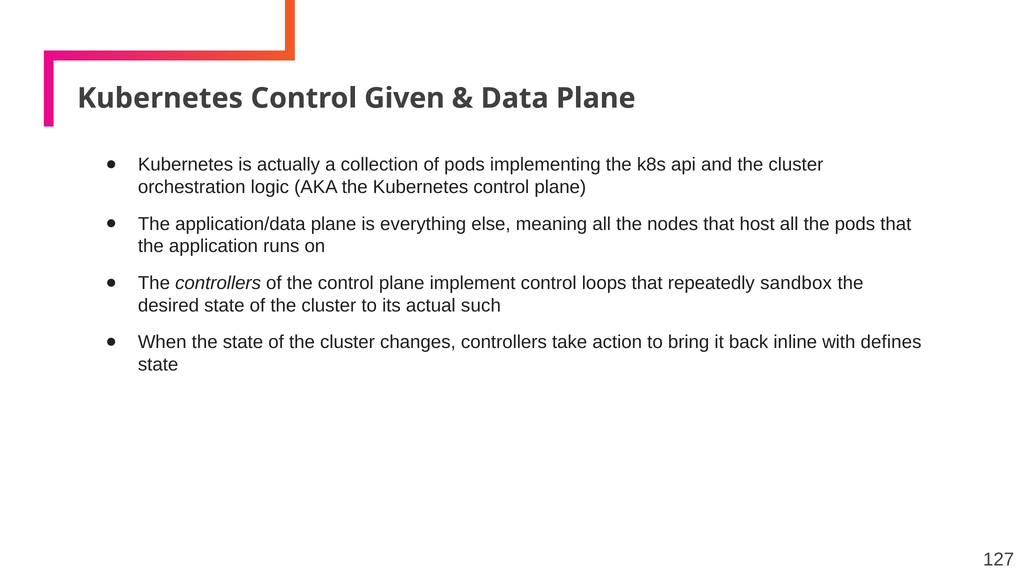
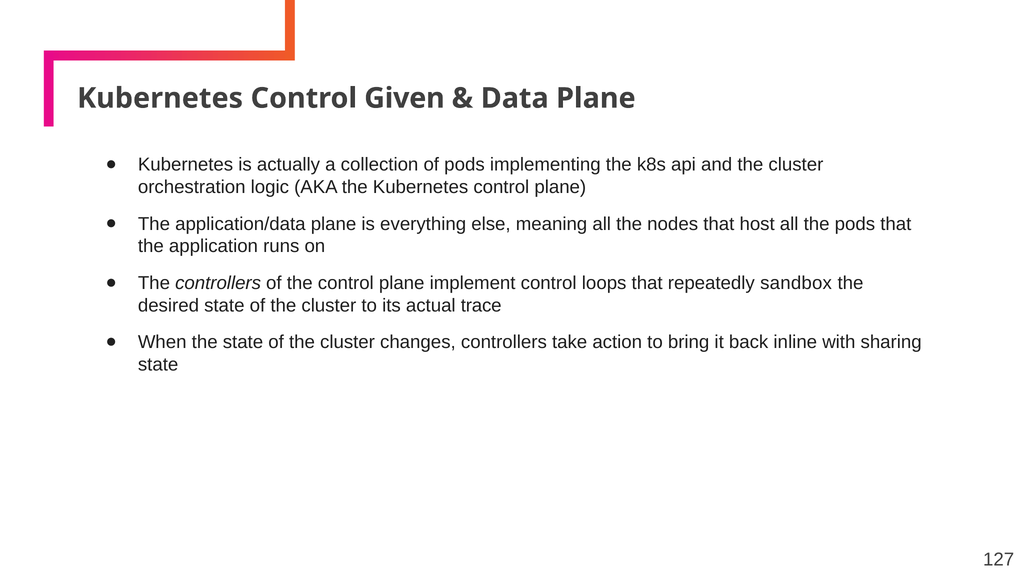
such: such -> trace (481, 306)
defines: defines -> sharing (891, 343)
